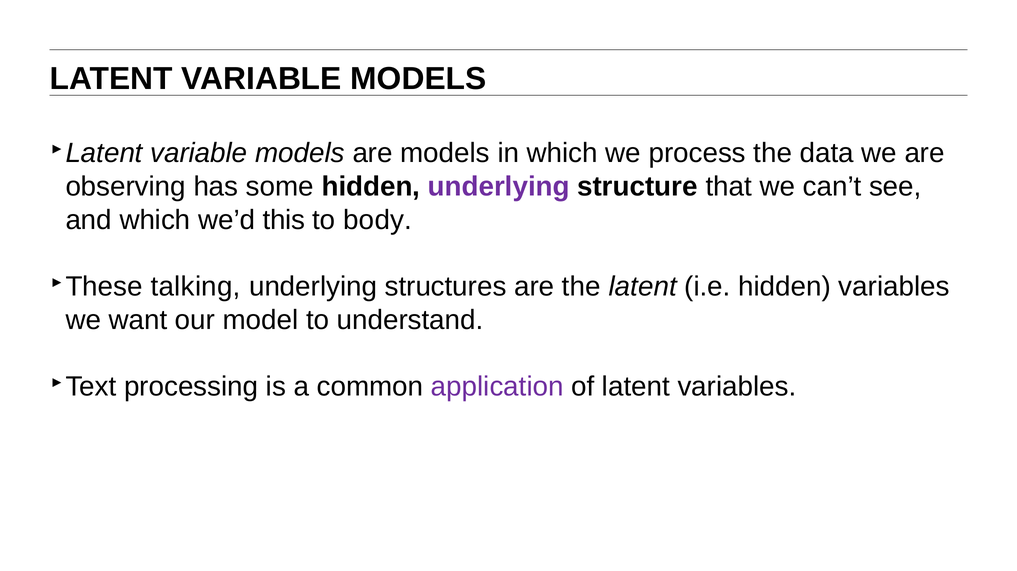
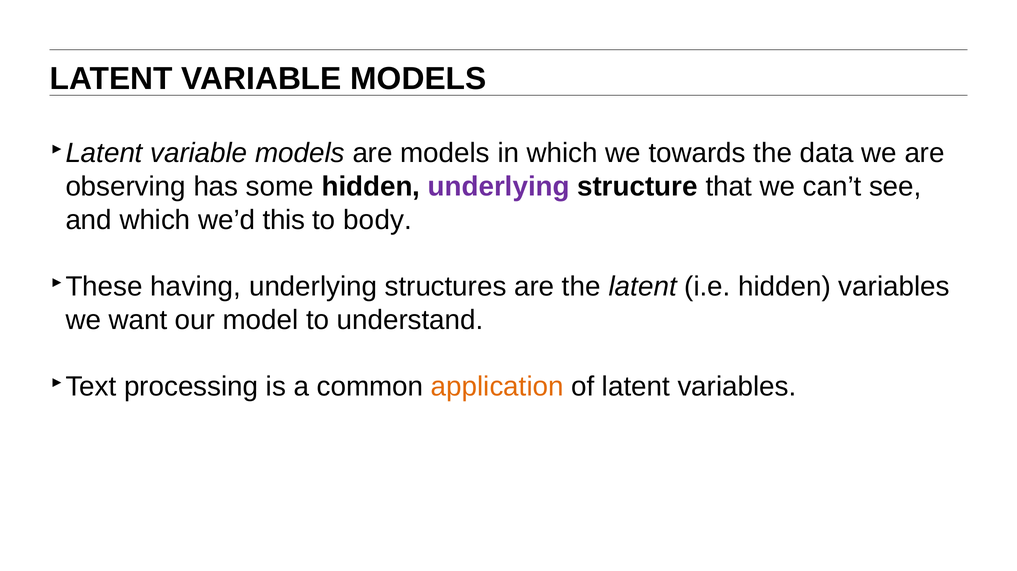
process: process -> towards (697, 153)
talking: talking -> having (196, 287)
application colour: purple -> orange (497, 387)
